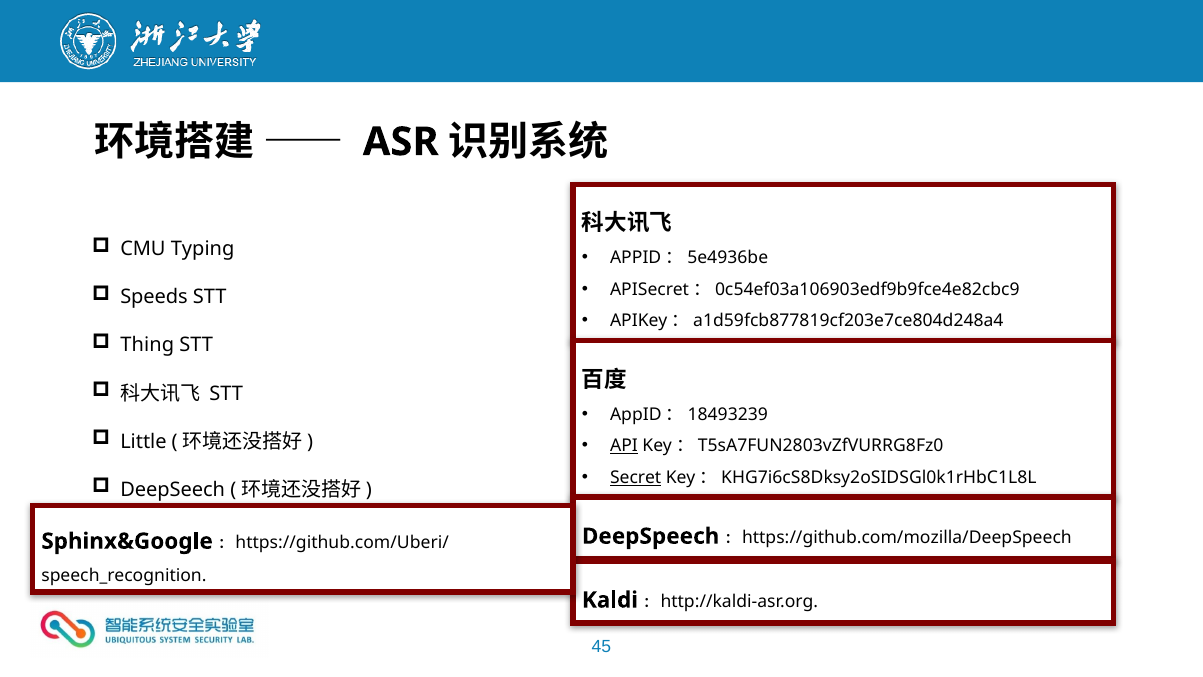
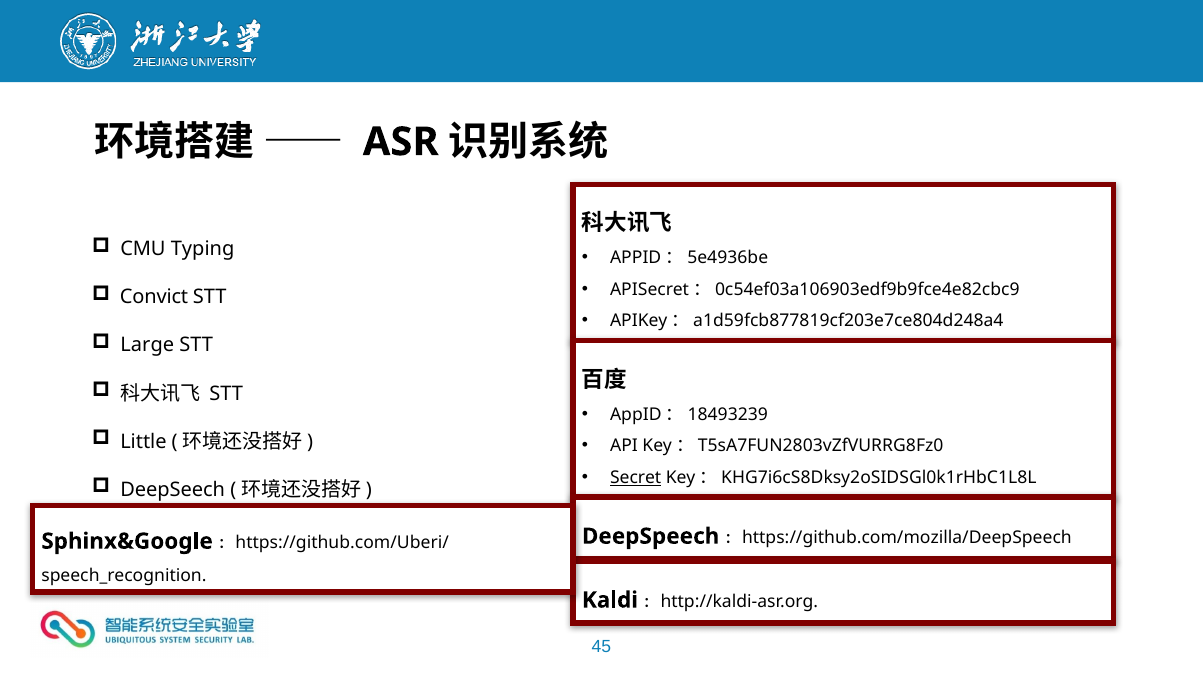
Speeds: Speeds -> Convict (154, 297)
Thing: Thing -> Large (147, 345)
API underline: present -> none (624, 446)
